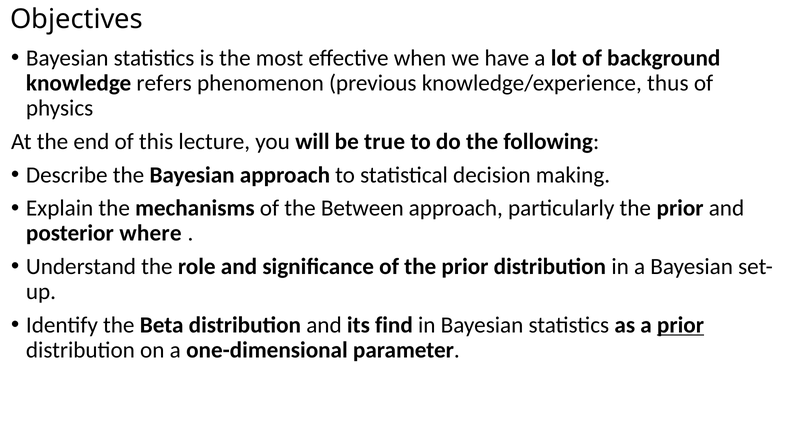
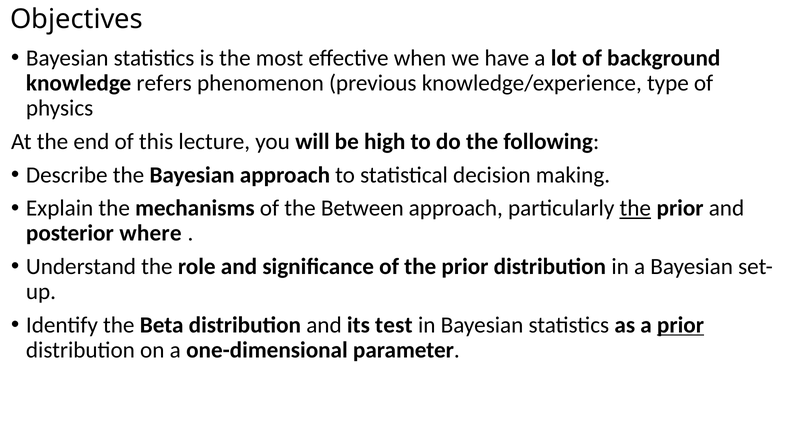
thus: thus -> type (668, 83)
true: true -> high (385, 142)
the underline: none -> present (635, 208)
find: find -> test (394, 325)
